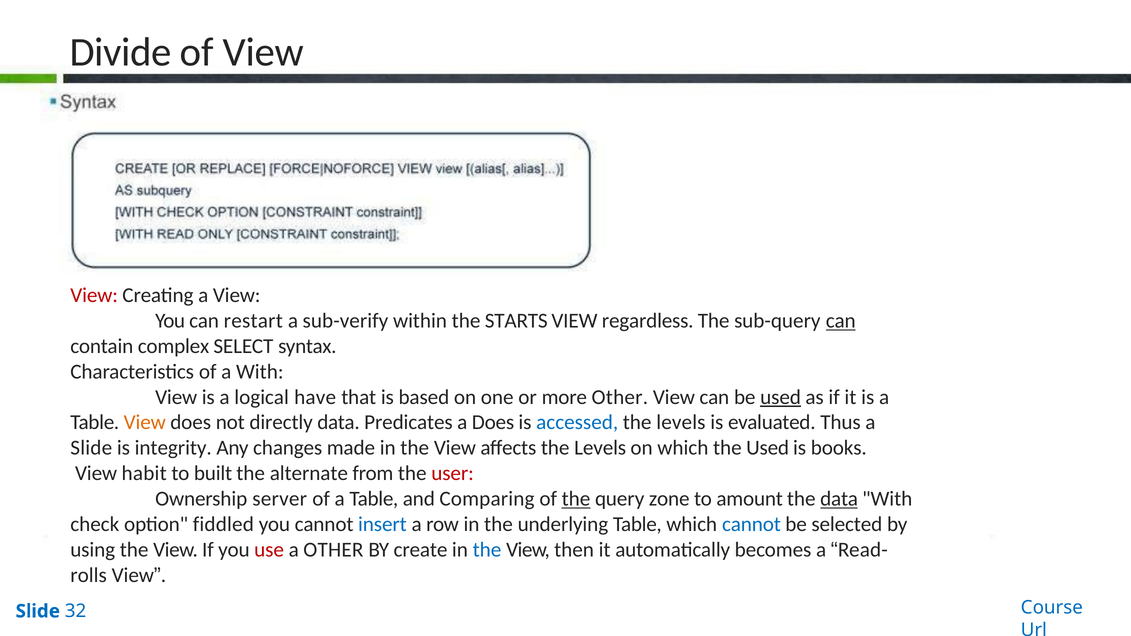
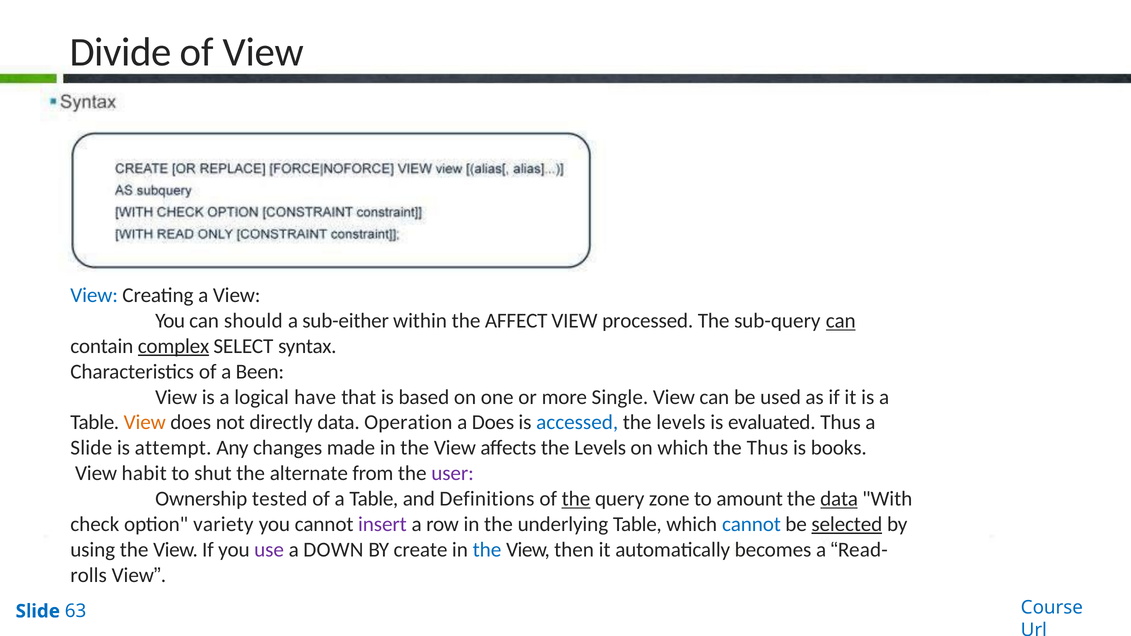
View colour: red -> blue (94, 295)
restart: restart -> should (253, 321)
sub-verify: sub-verify -> sub-either (346, 321)
STARTS: STARTS -> AFFECT (516, 321)
regardless: regardless -> processed (648, 321)
complex underline: none -> present (173, 346)
a With: With -> Been (260, 372)
more Other: Other -> Single (620, 397)
used underline: present -> none (781, 397)
Predicates: Predicates -> Operation (408, 423)
integrity: integrity -> attempt (173, 448)
the Used: Used -> Thus (767, 448)
built: built -> shut (213, 473)
user colour: red -> purple (453, 473)
server: server -> tested (280, 499)
Comparing: Comparing -> Definitions (487, 499)
fiddled: fiddled -> variety (223, 524)
insert colour: blue -> purple (382, 524)
selected underline: none -> present (847, 524)
use colour: red -> purple (269, 550)
a OTHER: OTHER -> DOWN (333, 550)
32: 32 -> 63 (76, 611)
